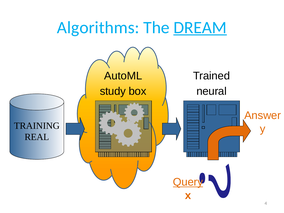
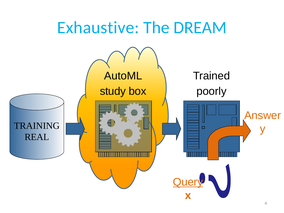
Algorithms: Algorithms -> Exhaustive (98, 27)
DREAM underline: present -> none (200, 27)
neural: neural -> poorly (212, 91)
